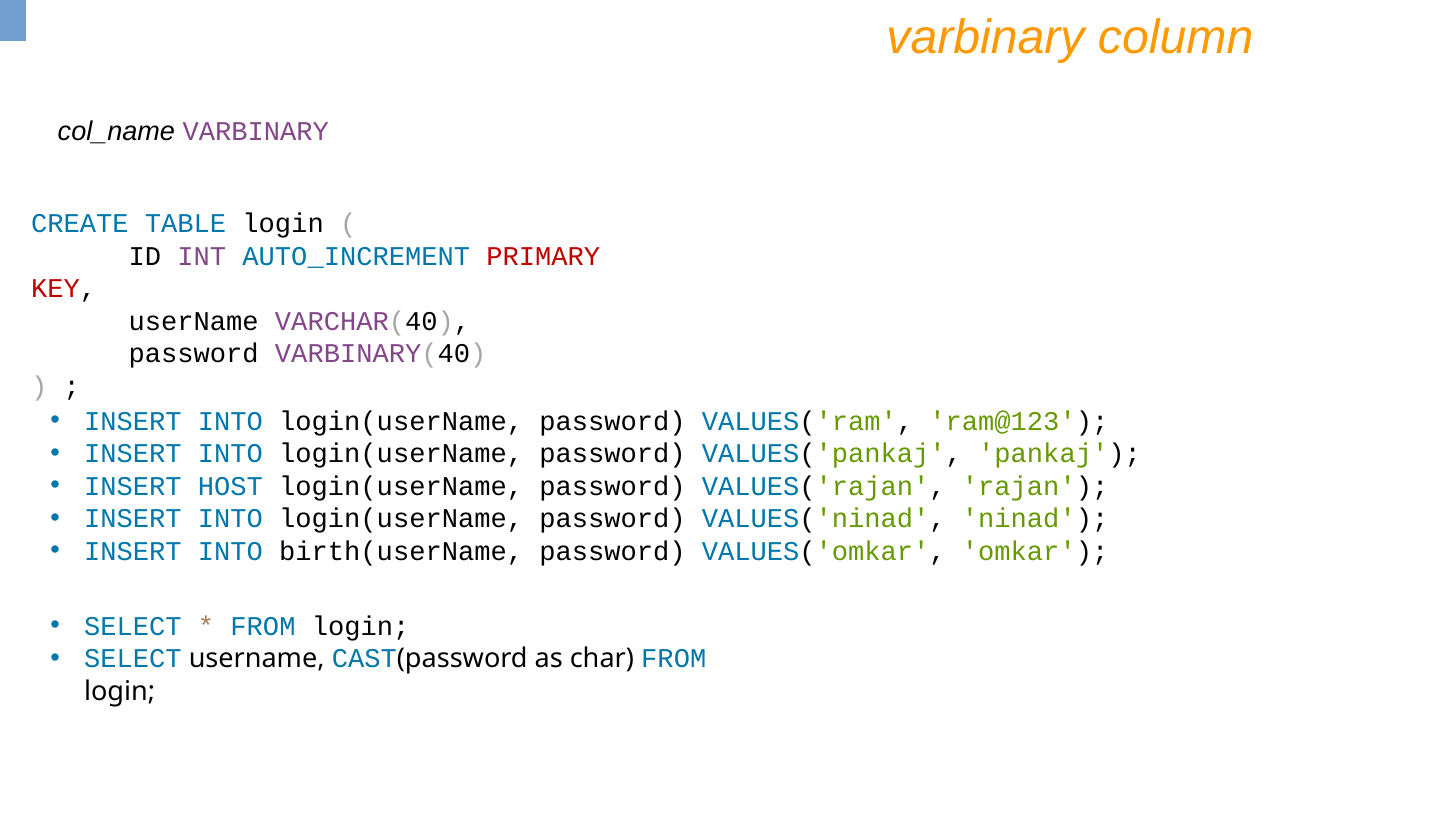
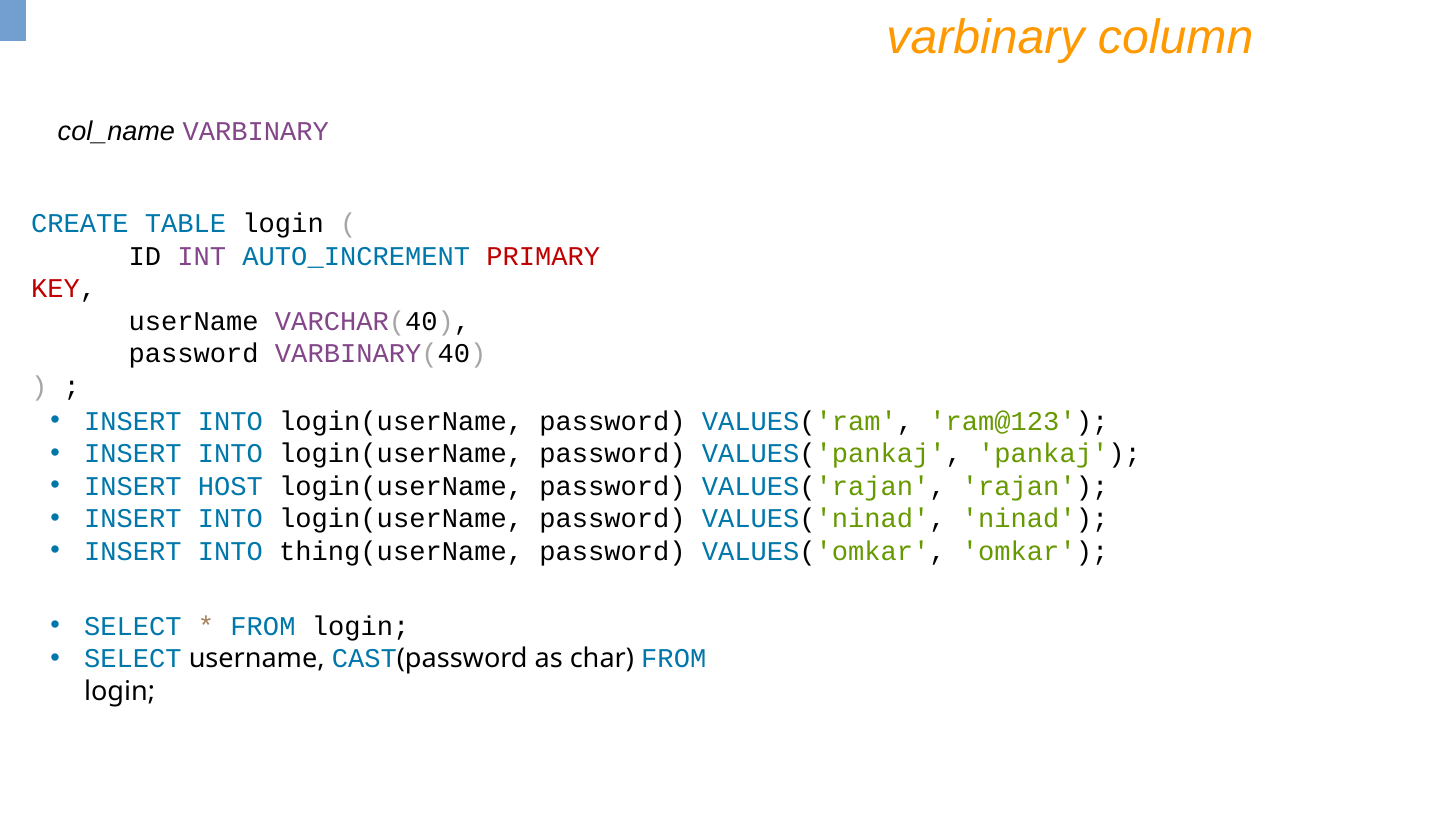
birth(userName: birth(userName -> thing(userName (401, 551)
